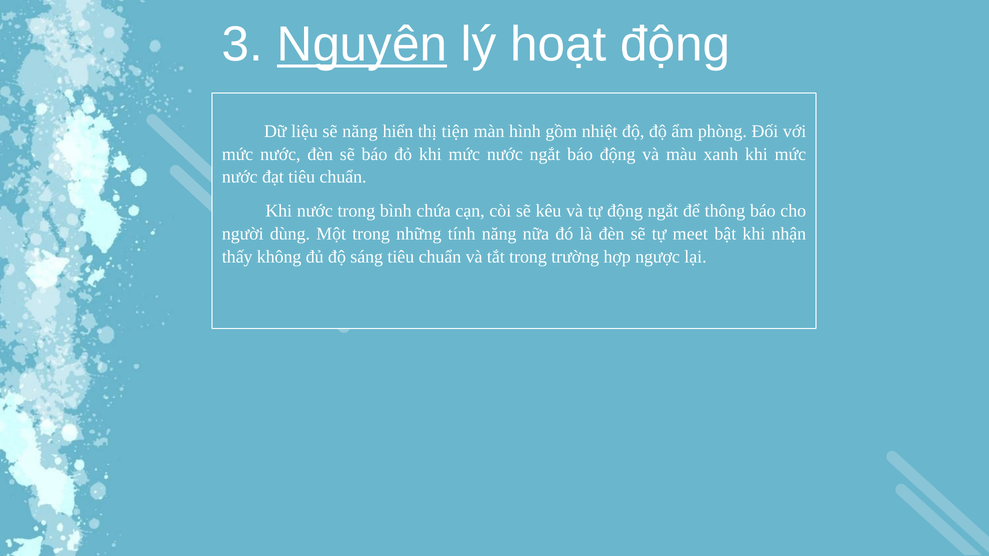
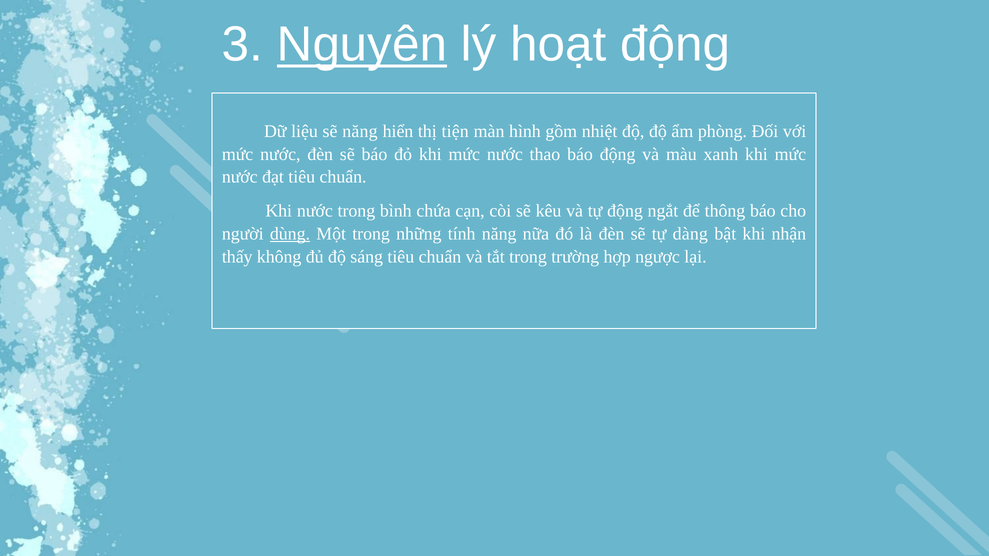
nước ngắt: ngắt -> thao (545, 154)
dùng underline: none -> present (290, 234)
meet: meet -> dàng (690, 234)
